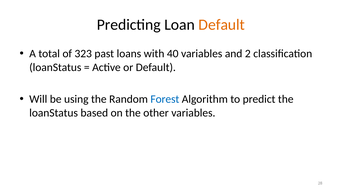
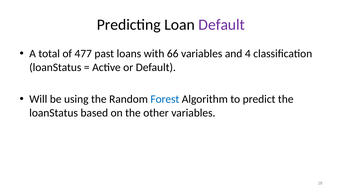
Default colour: orange -> purple (222, 25)
323: 323 -> 477 (83, 54)
40: 40 -> 66 (173, 54)
2: 2 -> 4 (248, 54)
